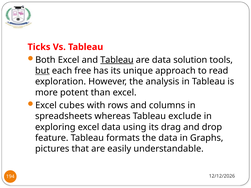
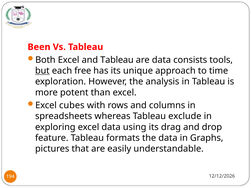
Ticks: Ticks -> Been (39, 47)
Tableau underline: present -> none (117, 60)
solution: solution -> consists (190, 60)
read: read -> time (219, 71)
